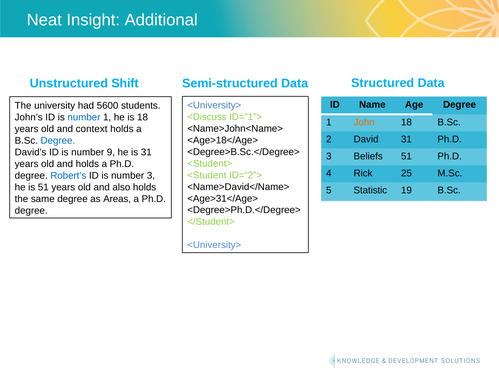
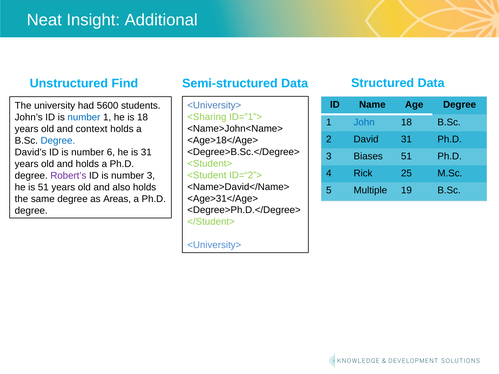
Shift: Shift -> Find (125, 83)
<Discuss: <Discuss -> <Sharing (207, 117)
John colour: orange -> blue (364, 123)
9: 9 -> 6 (111, 152)
Beliefs: Beliefs -> Biases (368, 156)
Robert’s colour: blue -> purple (68, 176)
Statistic: Statistic -> Multiple (370, 190)
